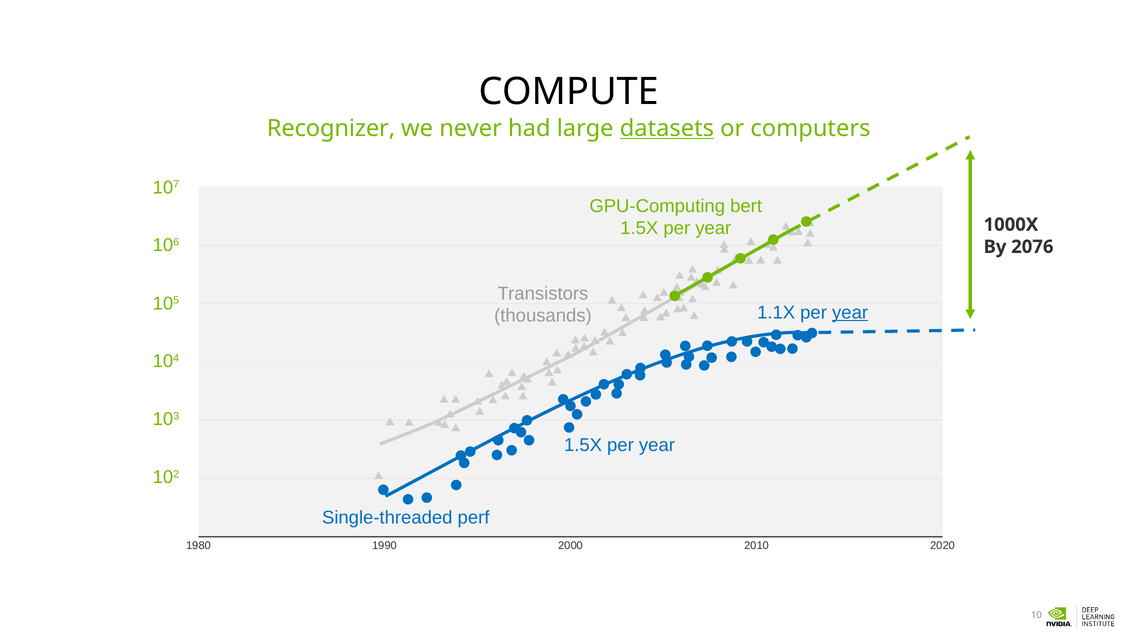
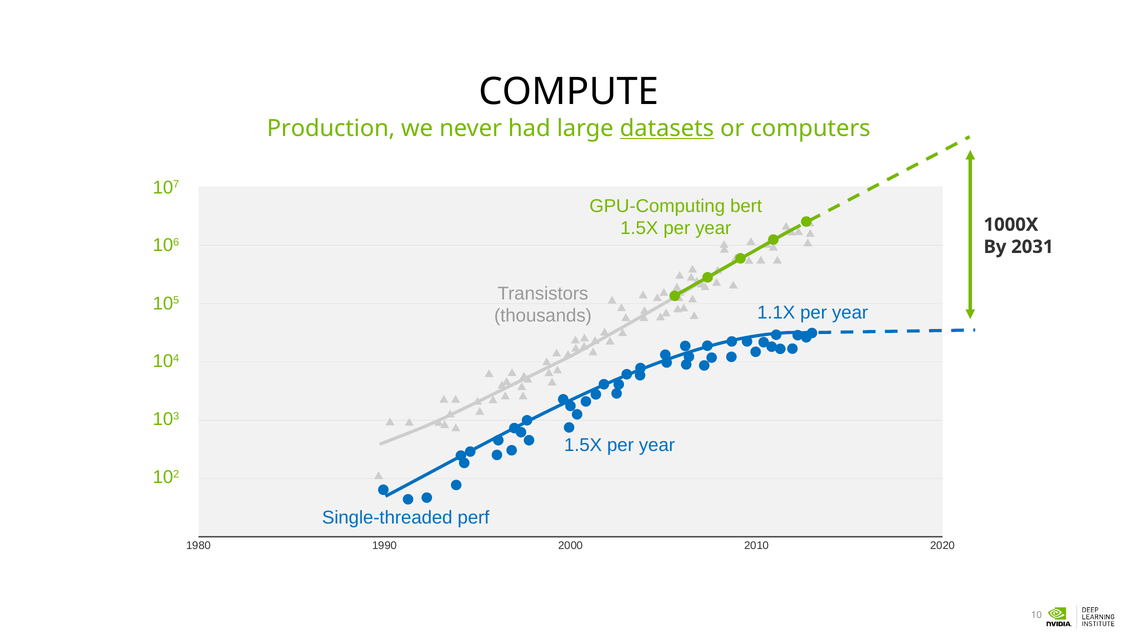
Recognizer: Recognizer -> Production (331, 128)
2076: 2076 -> 2031 (1032, 247)
year underline: present -> none (850, 313)
